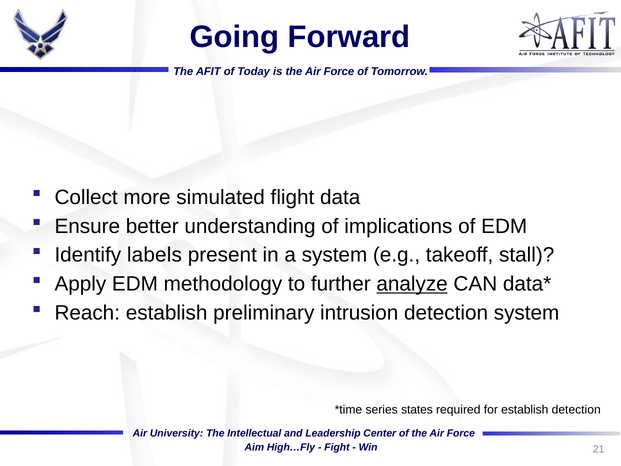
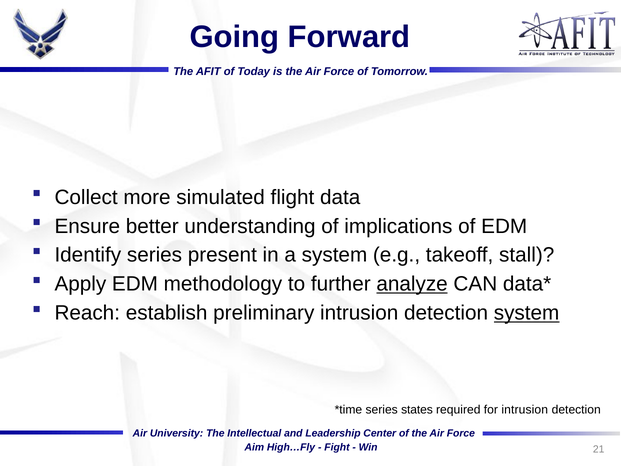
Identify labels: labels -> series (154, 255)
system underline: none -> present (527, 313)
for establish: establish -> intrusion (525, 409)
